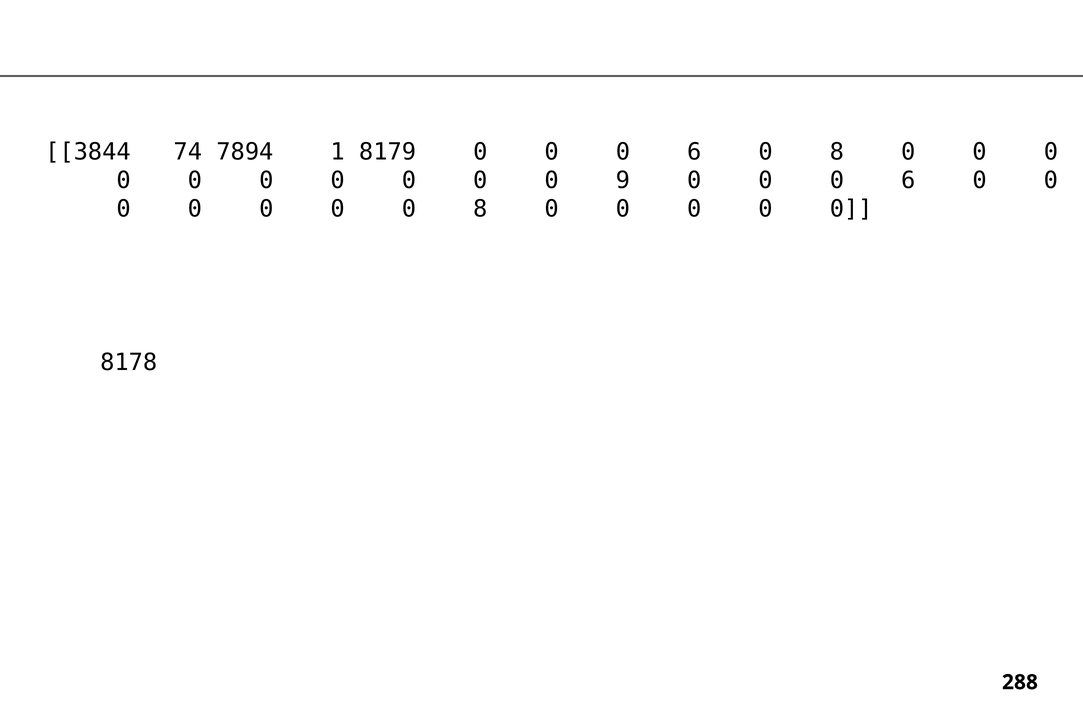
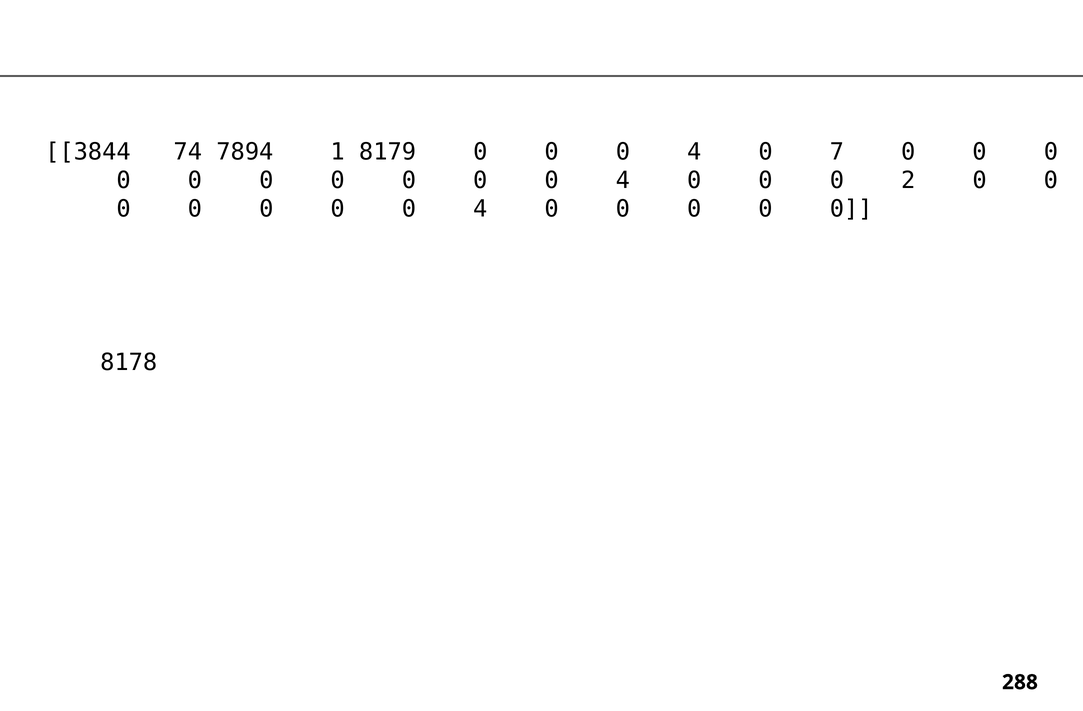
6: 6 -> 4 (694, 152)
8: 8 -> 7 (837, 152)
9: 9 -> 4 (623, 181)
6: 6 -> 2 (908, 181)
8: 8 -> 4 (480, 209)
